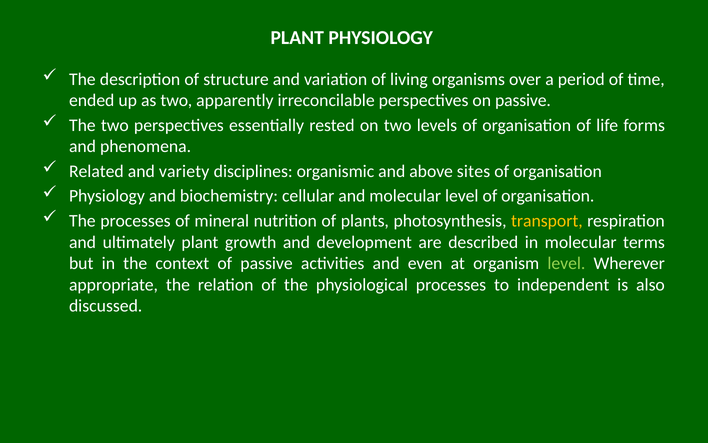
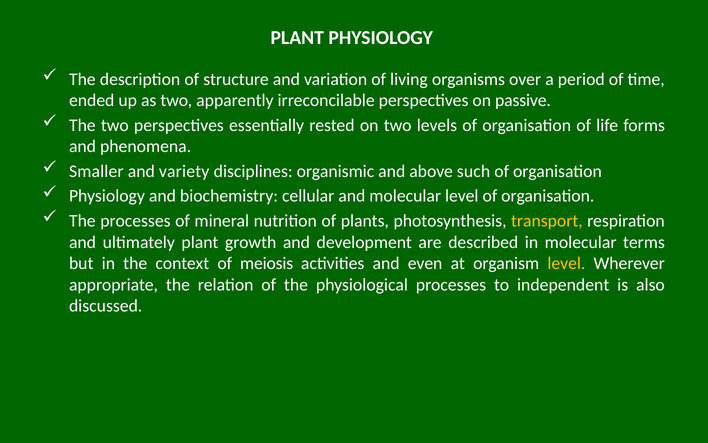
Related: Related -> Smaller (96, 171)
sites: sites -> such (474, 171)
of passive: passive -> meiosis (267, 263)
level colour: light green -> yellow (566, 263)
